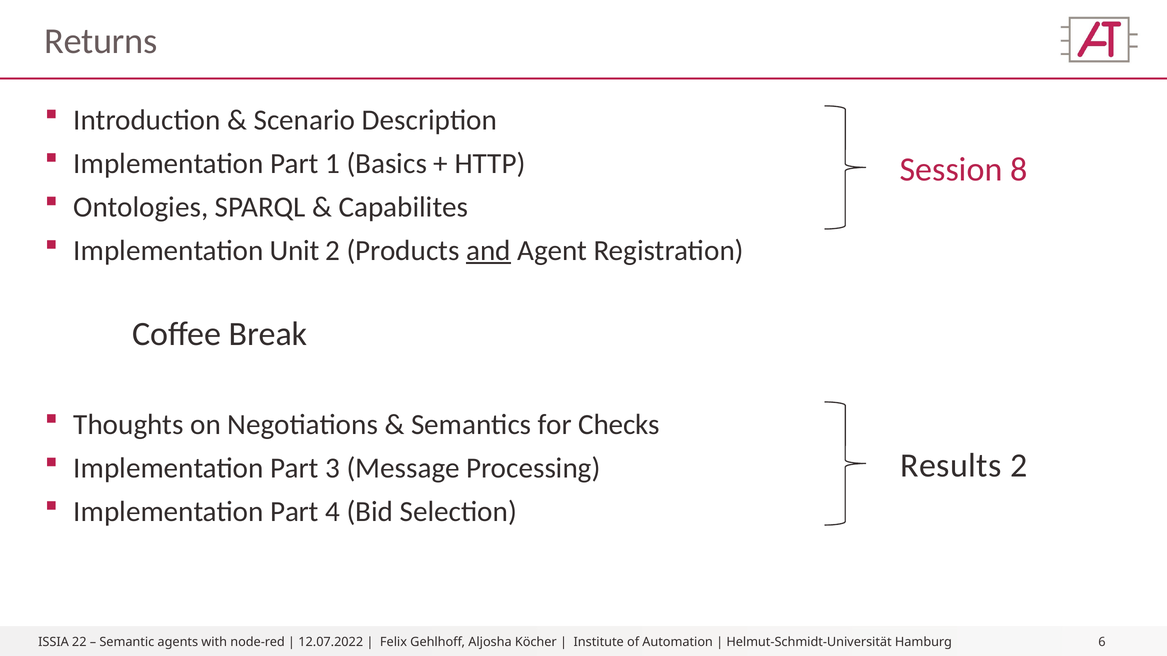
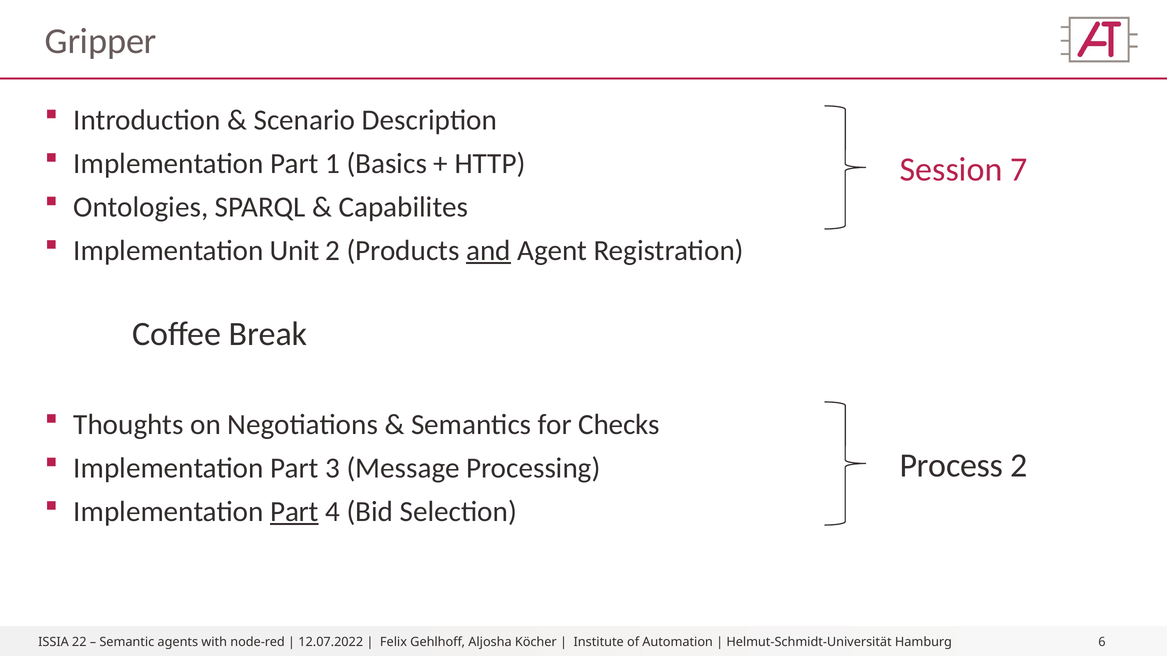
Returns: Returns -> Gripper (101, 41)
8: 8 -> 7 (1019, 170)
Results: Results -> Process (951, 466)
Part underline: none -> present (294, 512)
